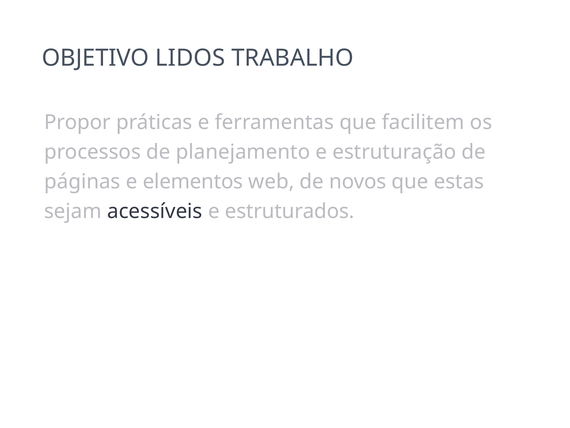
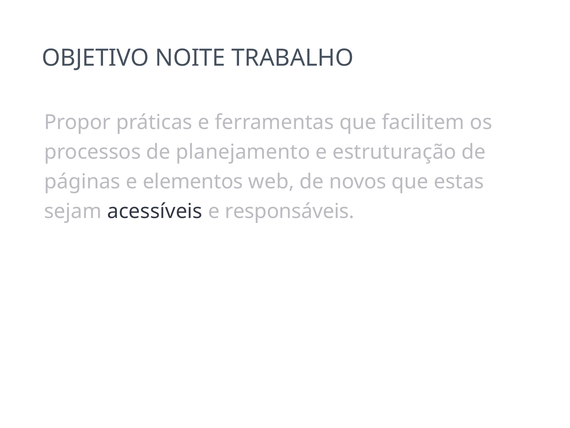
LIDOS: LIDOS -> NOITE (190, 58)
estruturados: estruturados -> responsáveis (290, 211)
